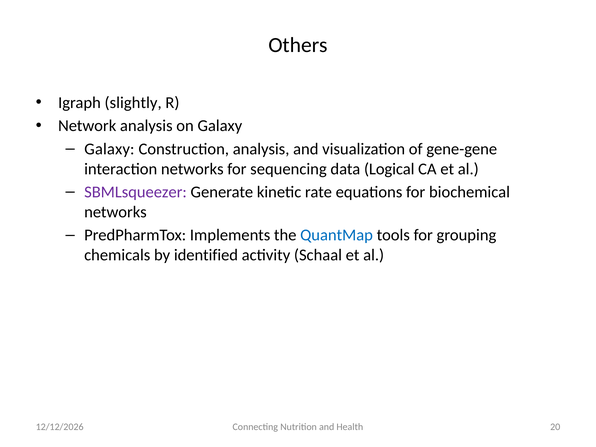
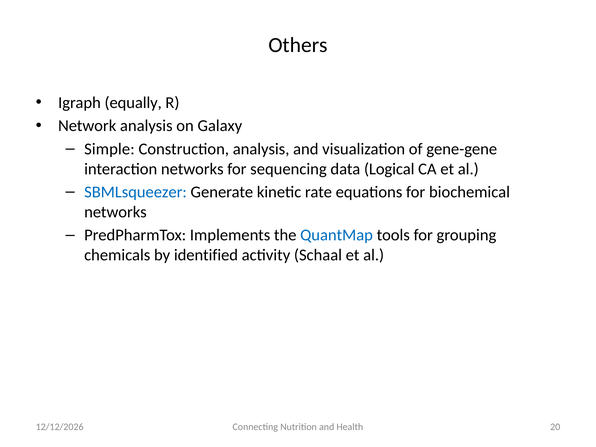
slightly: slightly -> equally (133, 103)
Galaxy: Galaxy -> Simple (109, 149)
SBMLsqueezer colour: purple -> blue (136, 192)
